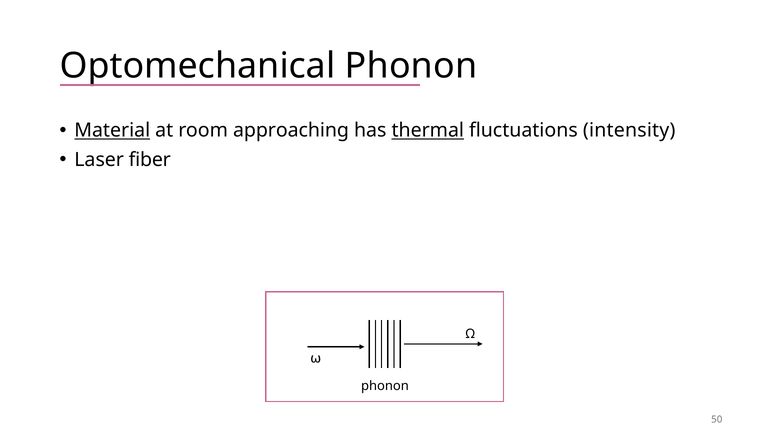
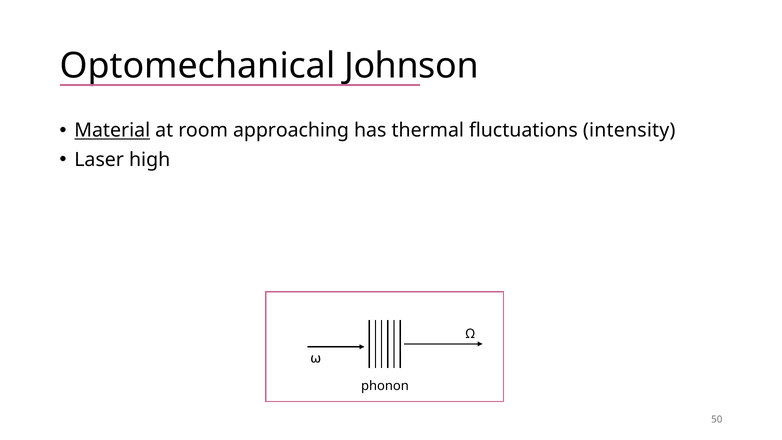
Phonon: Phonon -> Johnson (411, 66)
thermal underline: present -> none (428, 130)
fiber: fiber -> high (150, 160)
